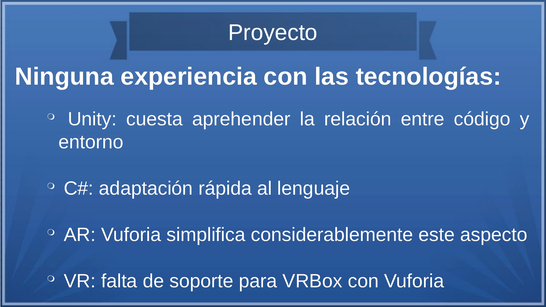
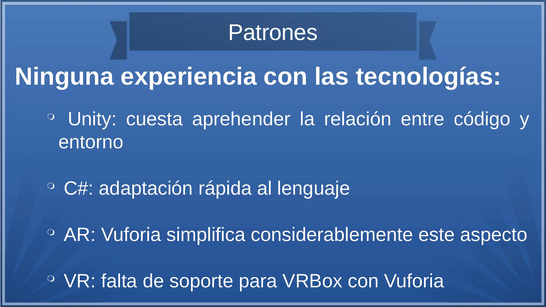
Proyecto: Proyecto -> Patrones (273, 33)
